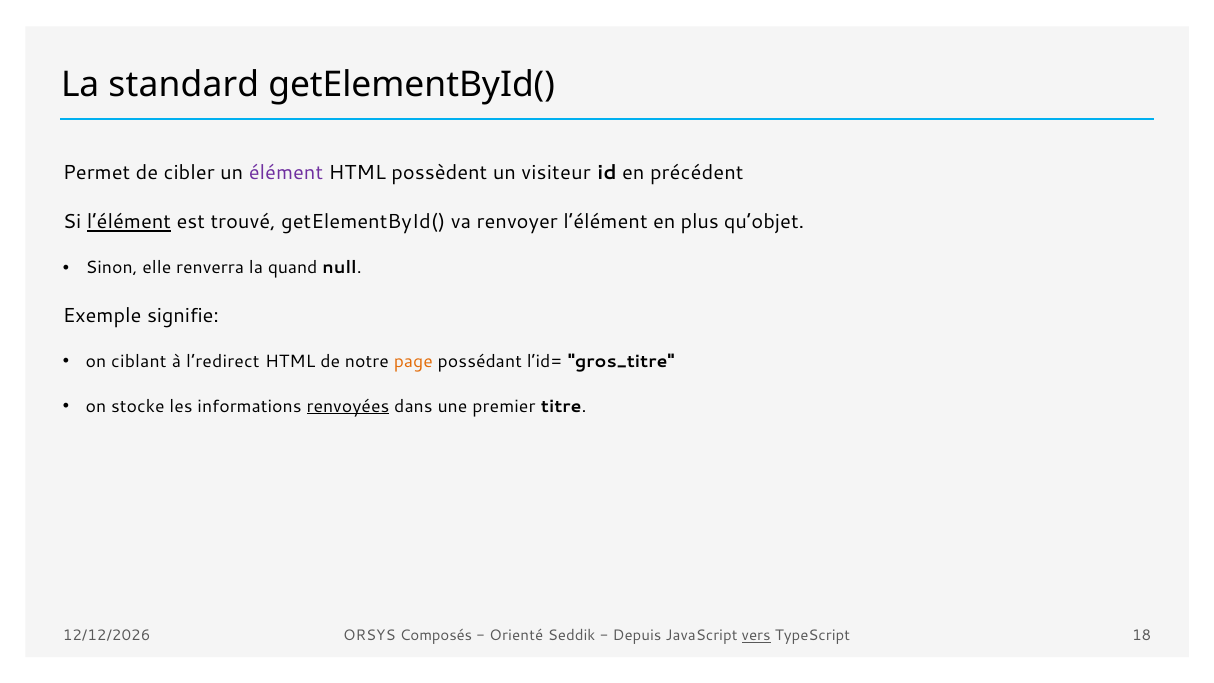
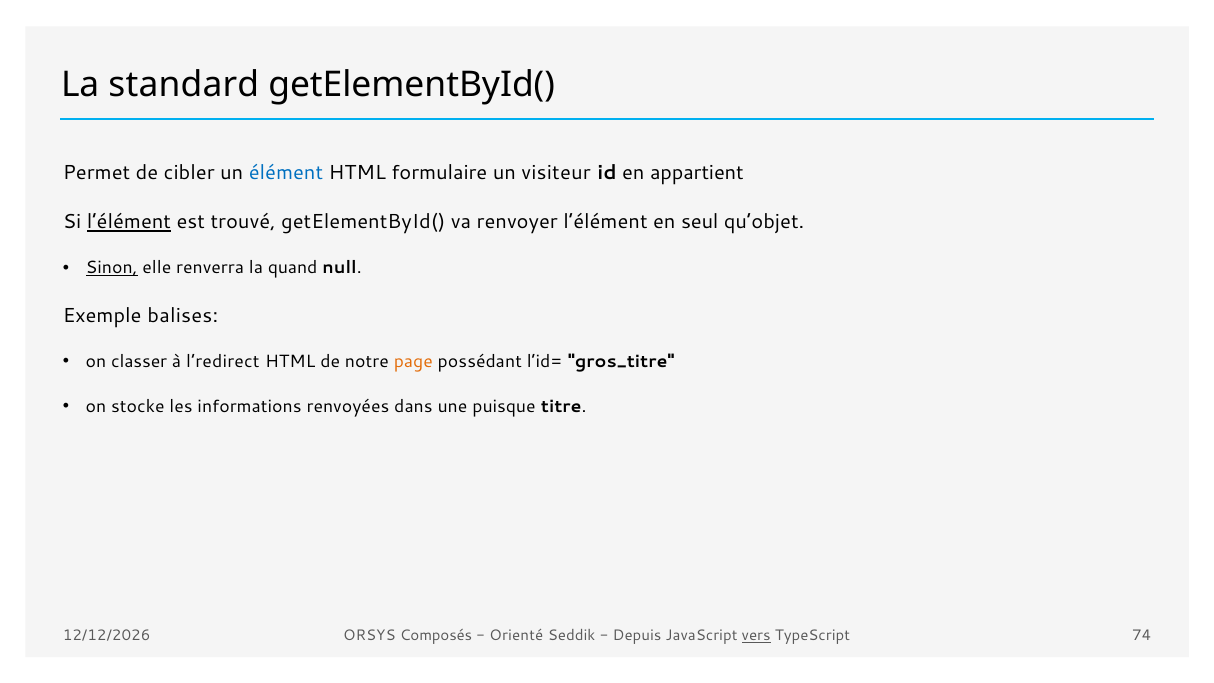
élément colour: purple -> blue (286, 173)
possèdent: possèdent -> formulaire (439, 173)
précédent: précédent -> appartient (697, 173)
plus: plus -> seul (700, 222)
Sinon underline: none -> present (112, 268)
signifie: signifie -> balises (183, 316)
ciblant: ciblant -> classer (139, 362)
renvoyées underline: present -> none (348, 406)
premier: premier -> puisque (504, 406)
18: 18 -> 74 (1142, 635)
